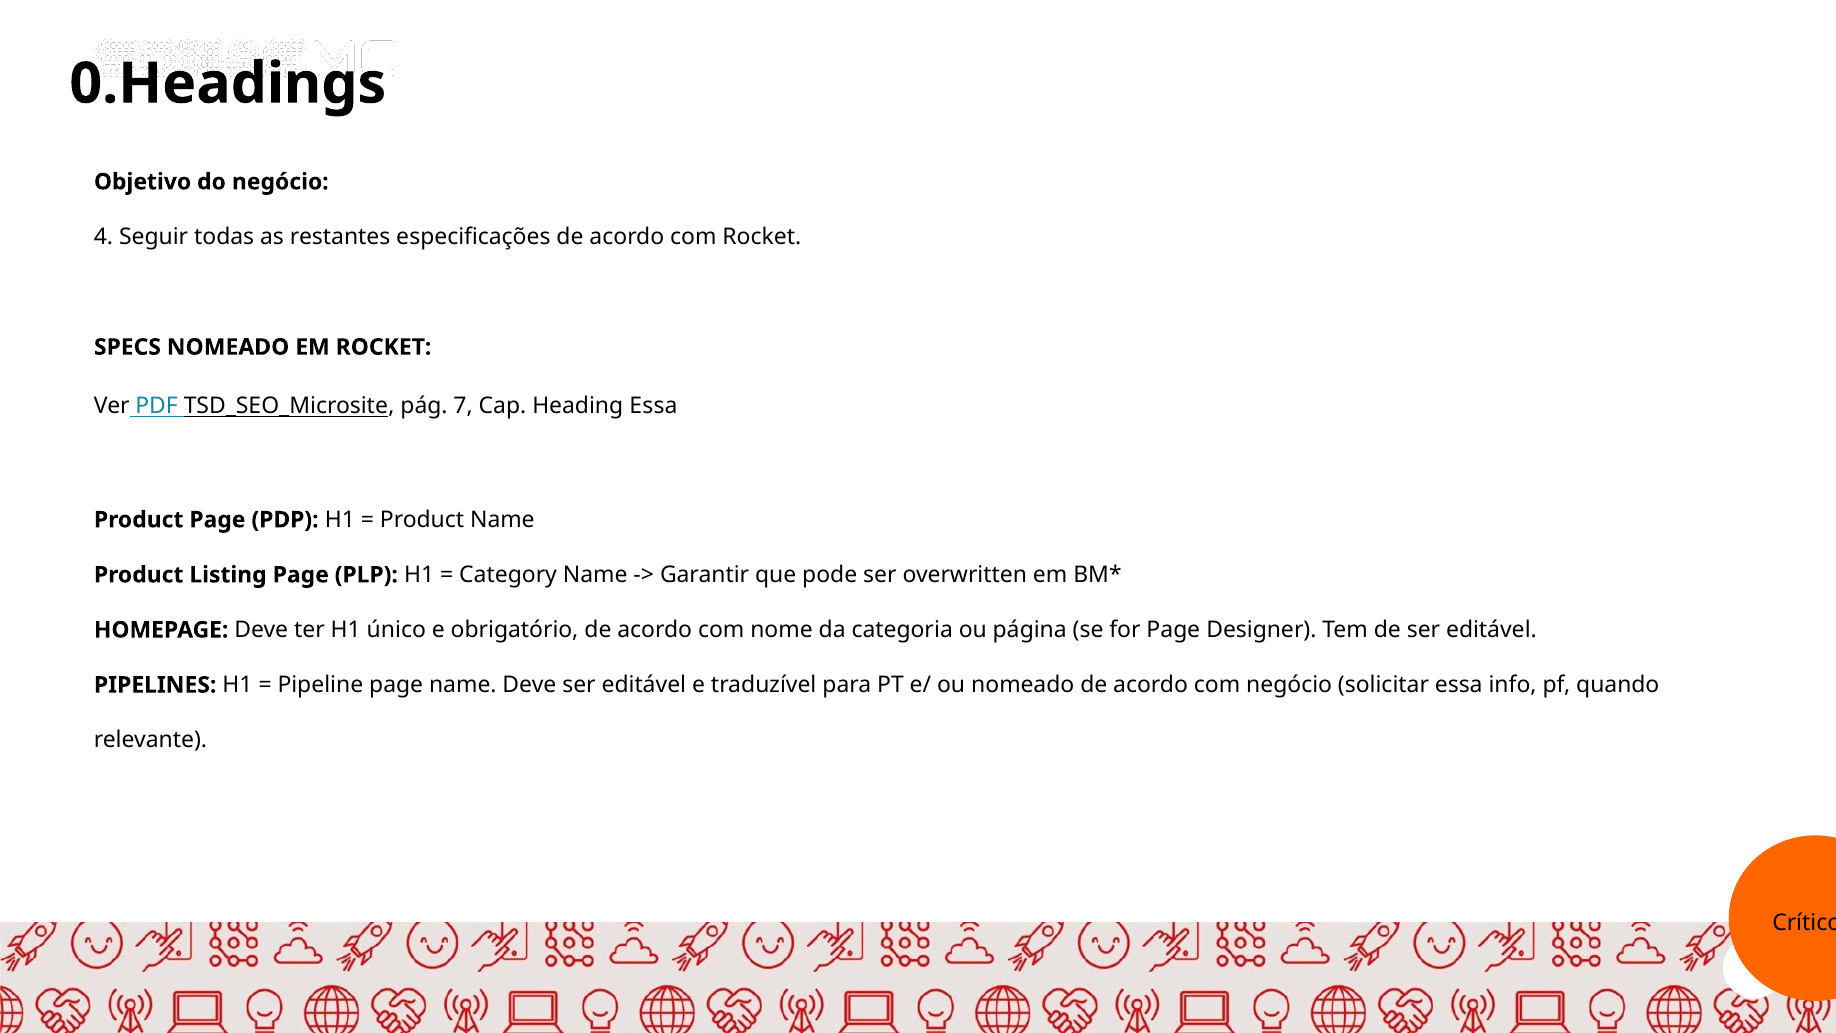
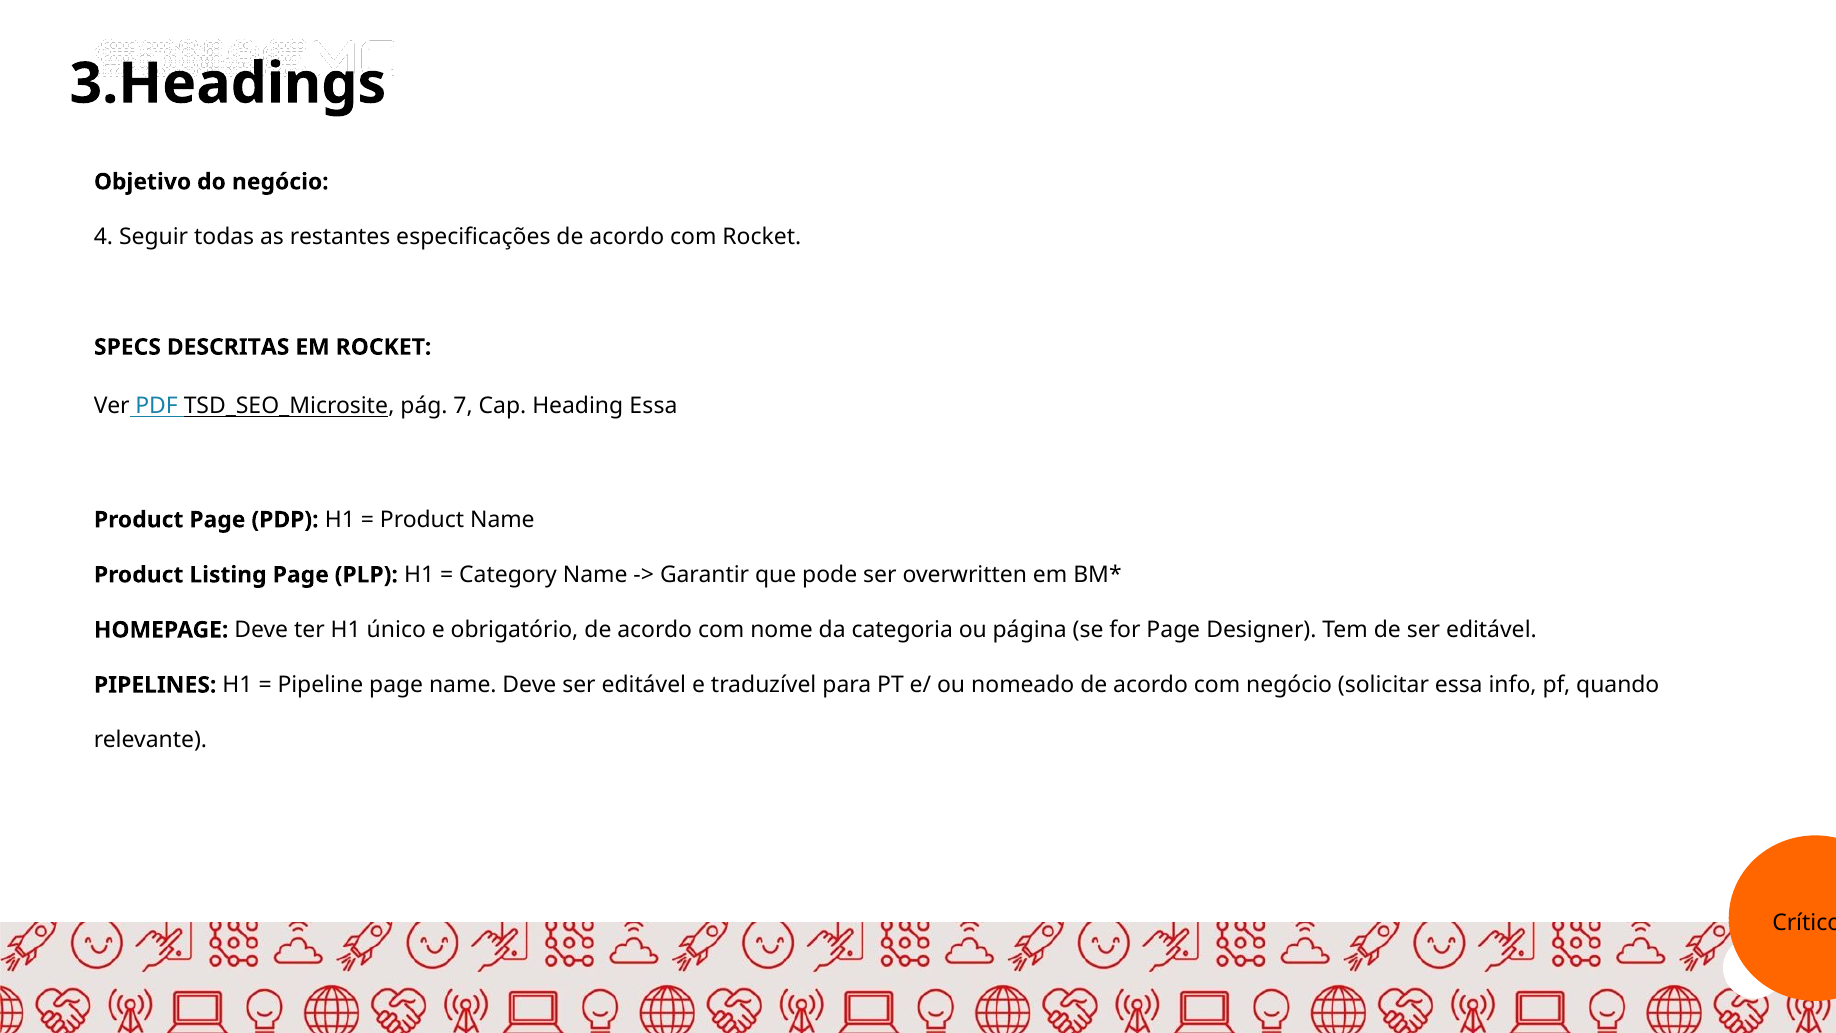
0.Headings: 0.Headings -> 3.Headings (228, 84)
SPECS NOMEADO: NOMEADO -> DESCRITAS (228, 347)
